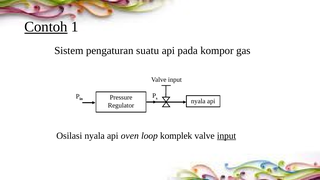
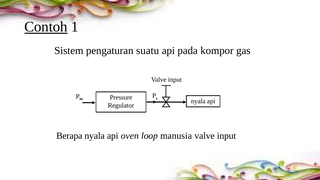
Osilasi: Osilasi -> Berapa (69, 136)
komplek: komplek -> manusia (176, 136)
input underline: present -> none (227, 136)
